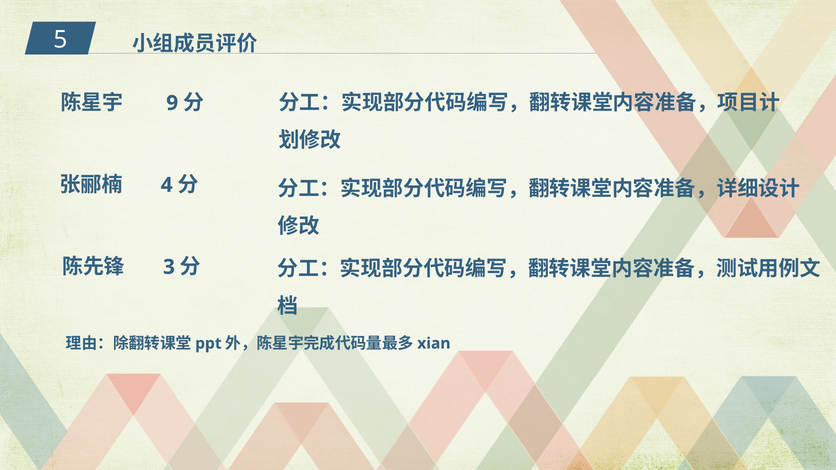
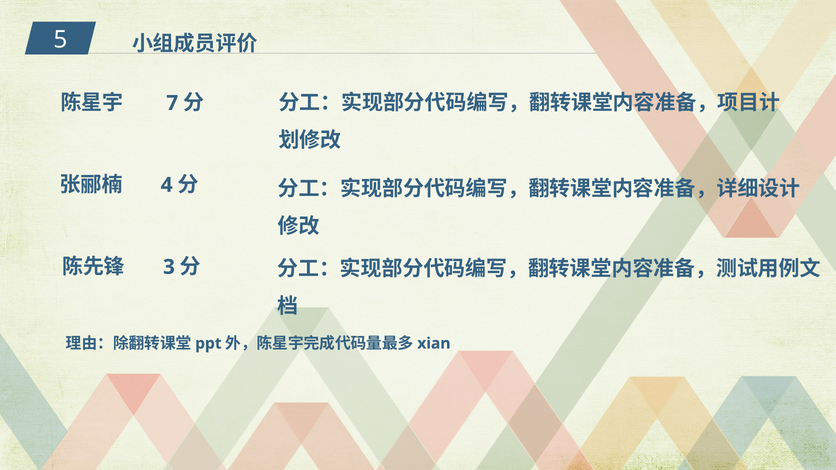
9: 9 -> 7 (172, 103)
